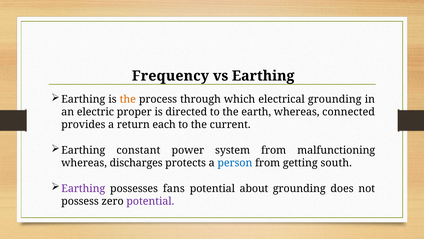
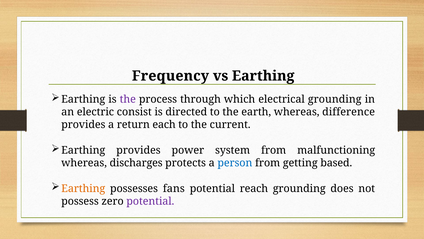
the colour: orange -> purple (128, 99)
proper: proper -> consist (134, 112)
connected: connected -> difference (349, 112)
Earthing constant: constant -> provides (138, 150)
south: south -> based (336, 163)
Earthing colour: purple -> orange (83, 188)
about: about -> reach (254, 188)
